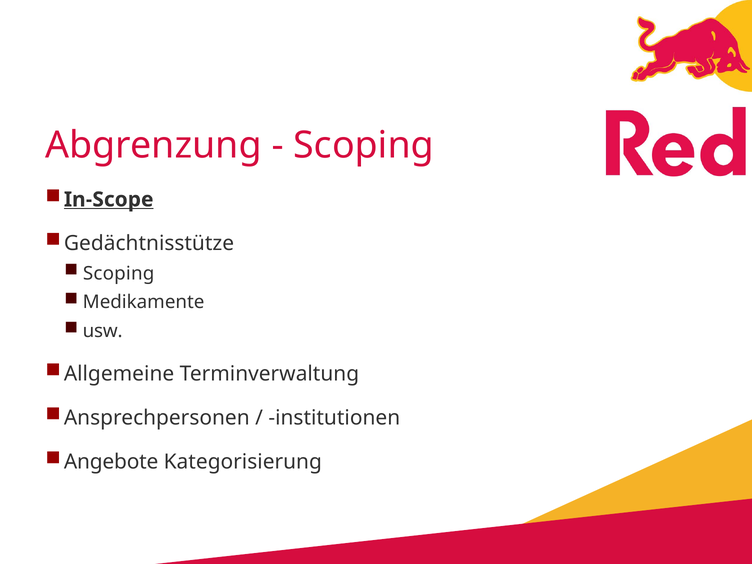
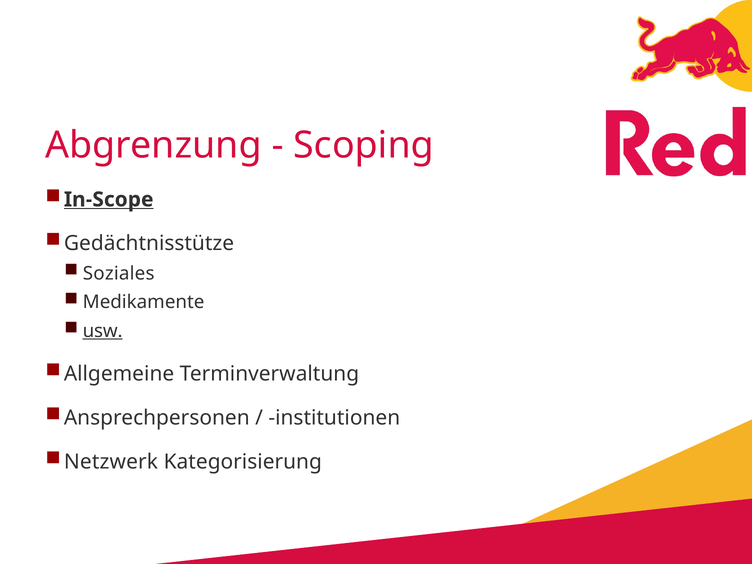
Scoping: Scoping -> Soziales (119, 273)
usw underline: none -> present (103, 331)
Angebote: Angebote -> Netzwerk (111, 462)
